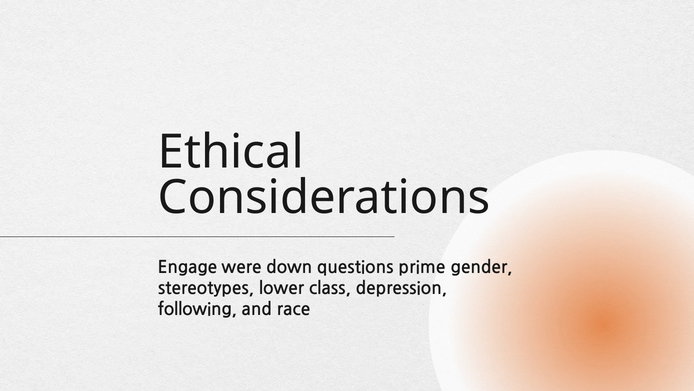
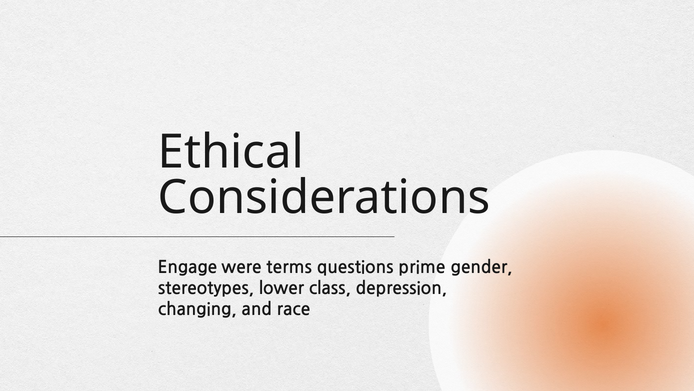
down: down -> terms (289, 267)
following: following -> changing (197, 309)
